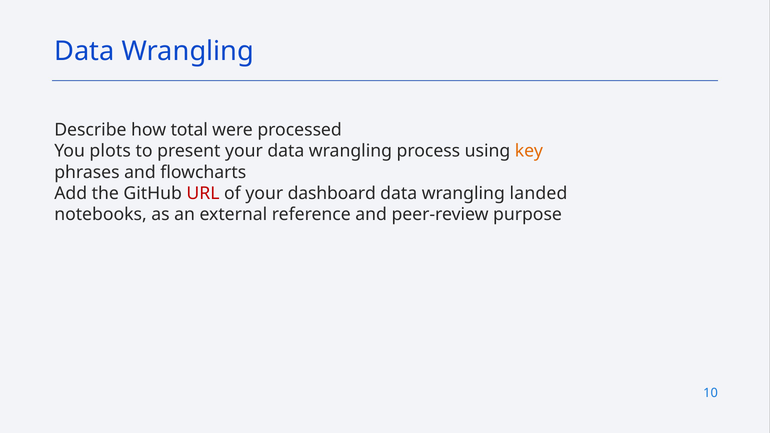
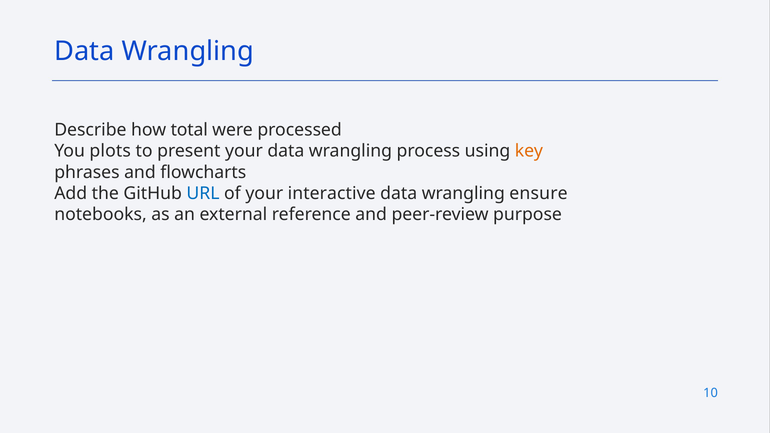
URL colour: red -> blue (203, 193)
dashboard: dashboard -> interactive (332, 193)
landed: landed -> ensure (539, 193)
